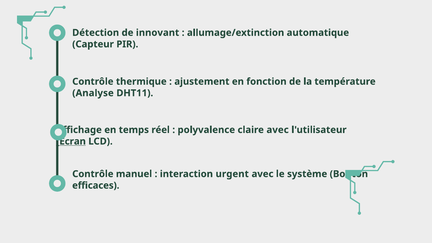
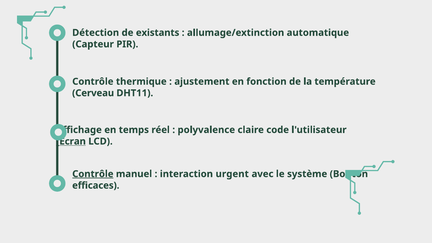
innovant: innovant -> existants (158, 33)
Analyse: Analyse -> Cerveau (93, 93)
claire avec: avec -> code (278, 130)
Contrôle underline: none -> present (93, 174)
